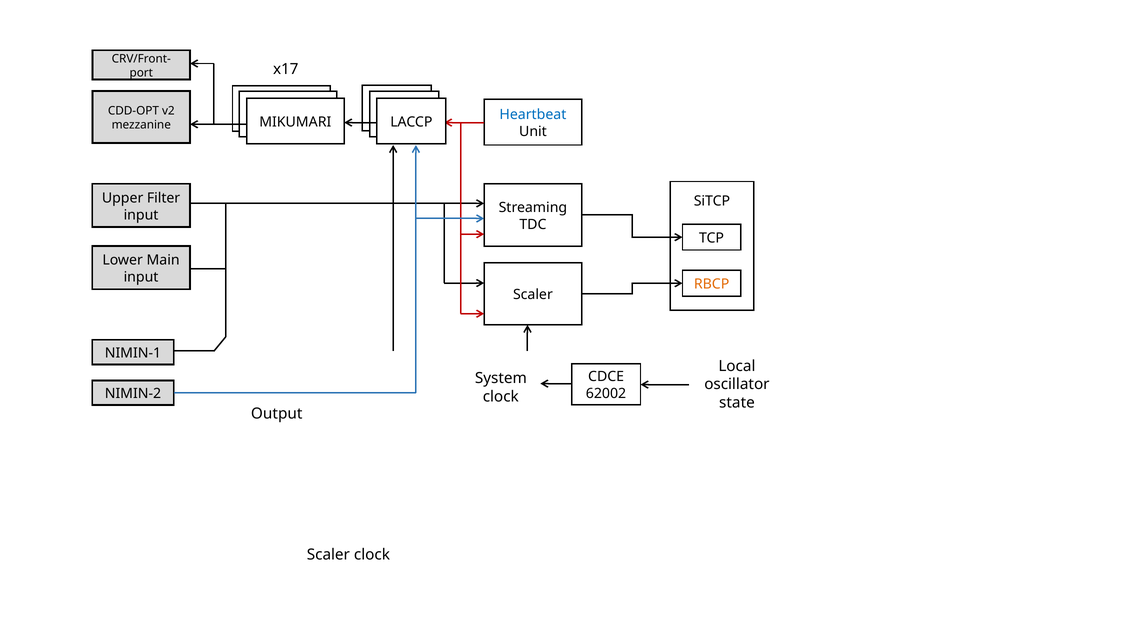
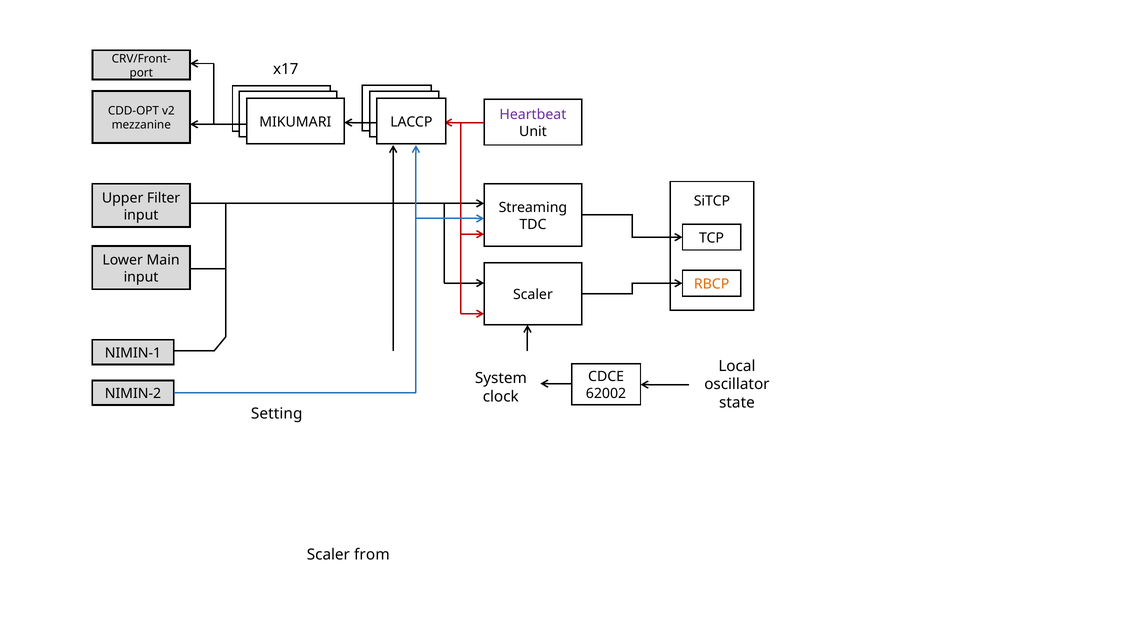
Heartbeat colour: blue -> purple (533, 115)
Output: Output -> Setting (277, 414)
Scaler clock: clock -> from (372, 555)
